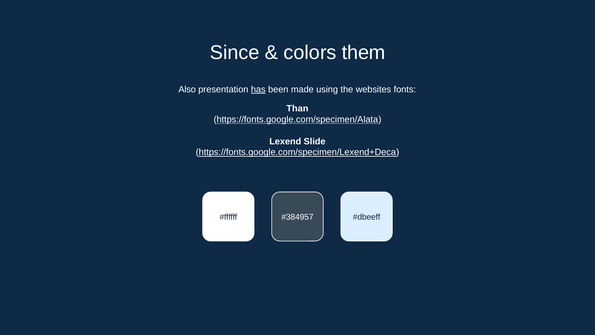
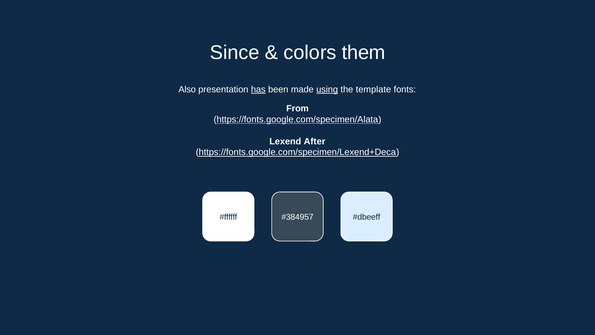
using underline: none -> present (327, 89)
websites: websites -> template (373, 89)
Than: Than -> From (298, 109)
Slide: Slide -> After (315, 141)
